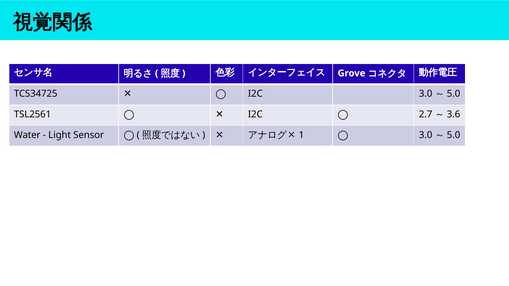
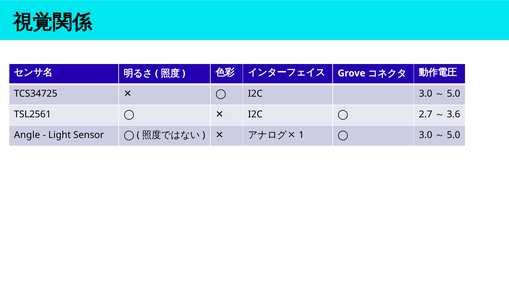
Water: Water -> Angle (27, 135)
